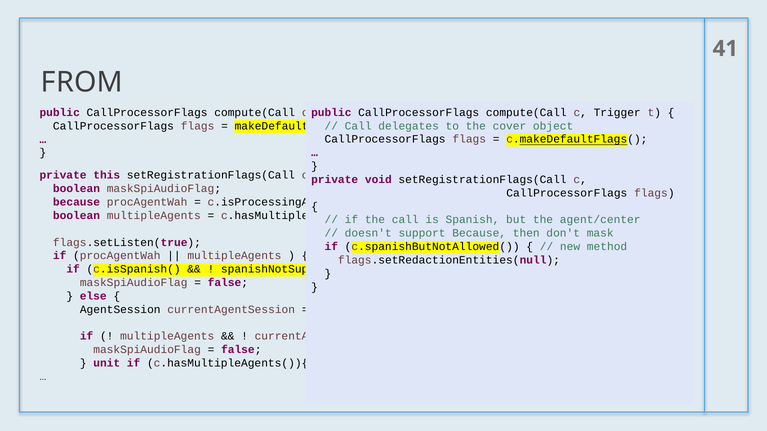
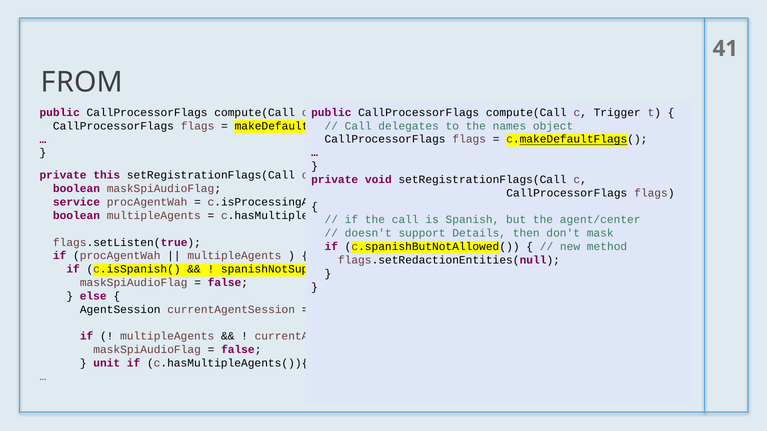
cover: cover -> names (509, 126)
because: because -> service (76, 202)
support Because: Because -> Details (479, 233)
